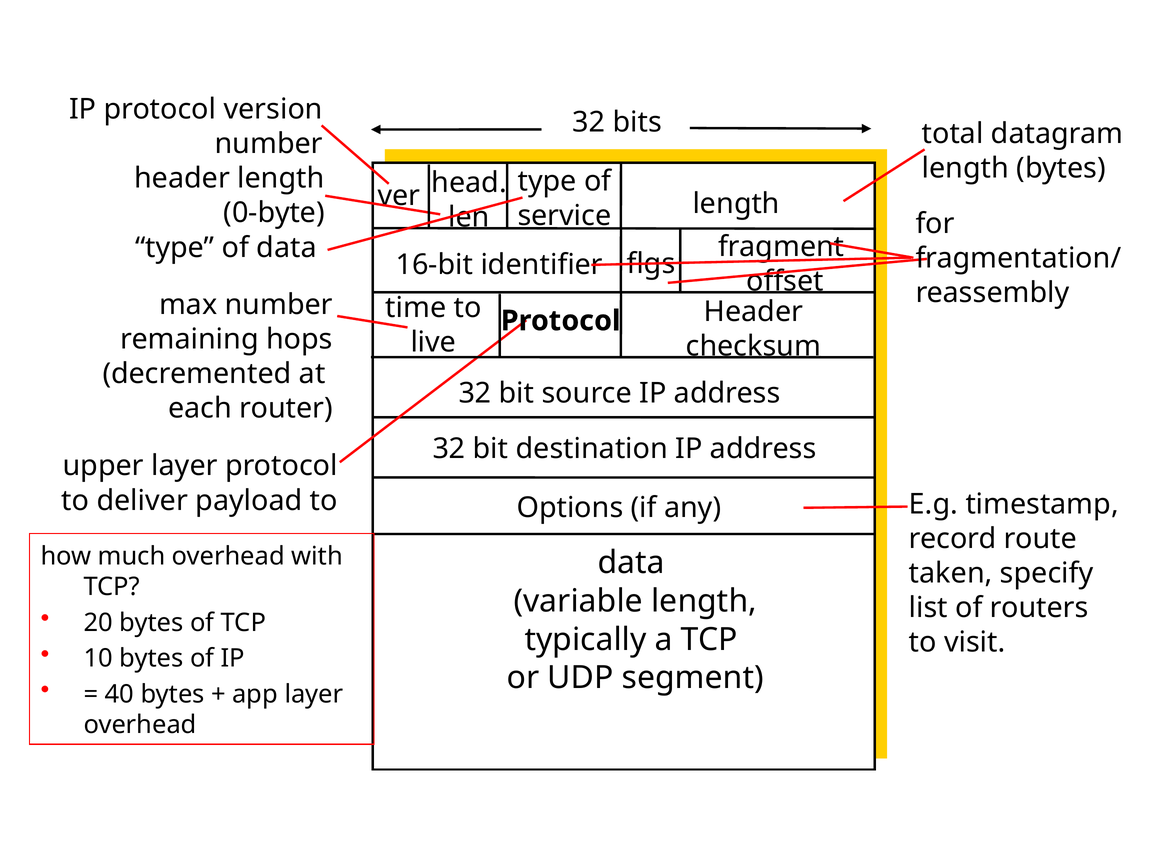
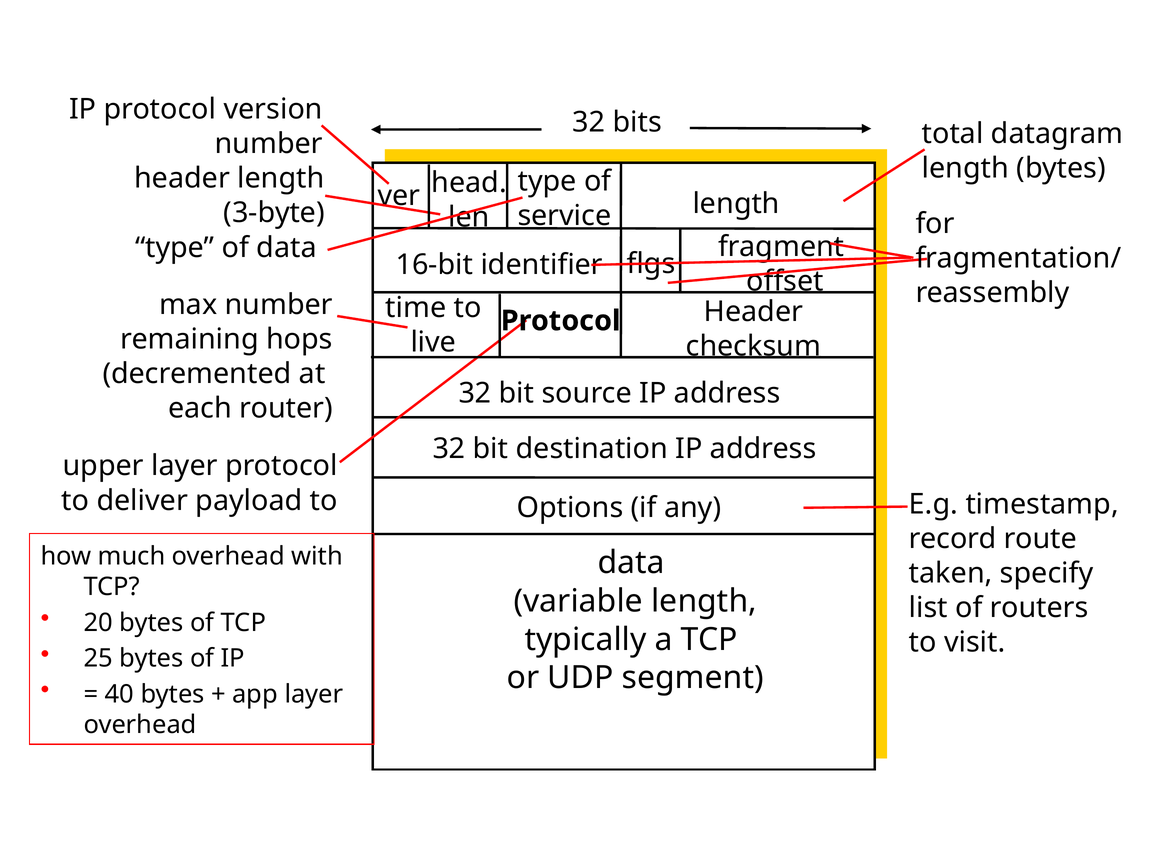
0-byte: 0-byte -> 3-byte (274, 213)
10: 10 -> 25 (98, 658)
